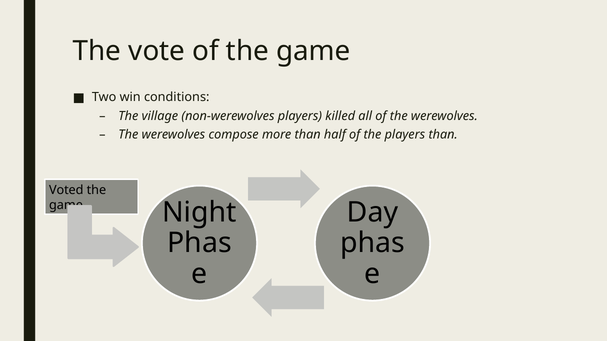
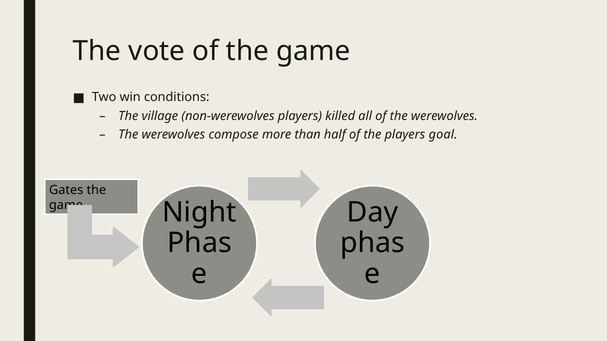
players than: than -> goal (443, 135)
Voted: Voted -> Gates (66, 190)
